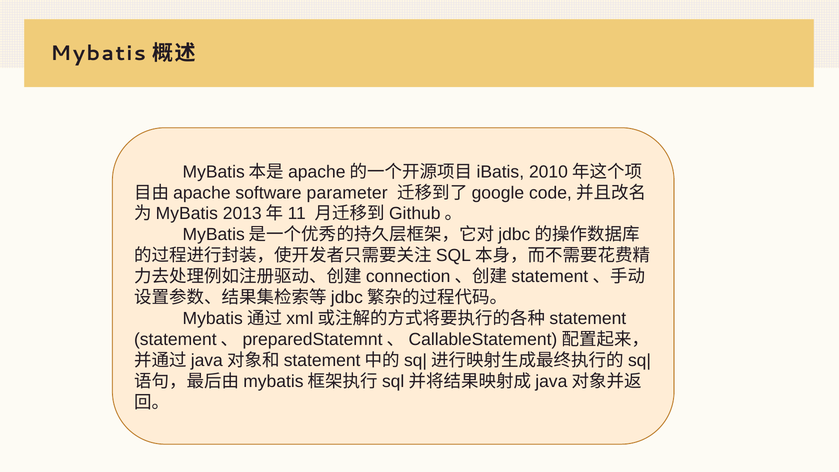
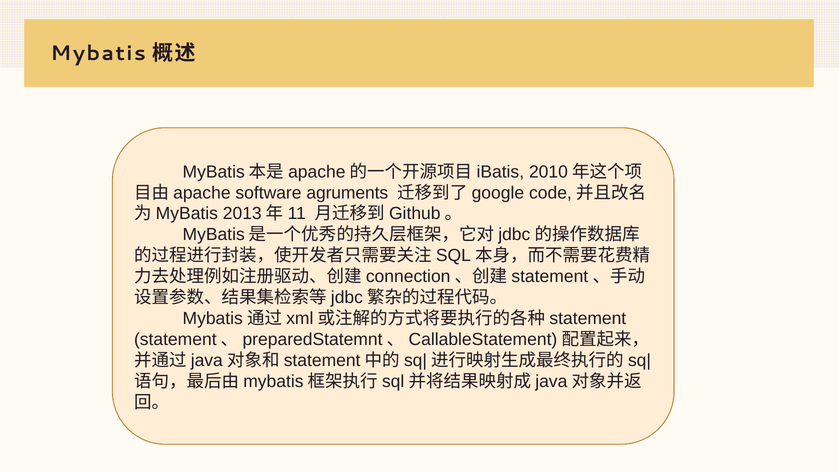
parameter: parameter -> agruments (347, 193)
